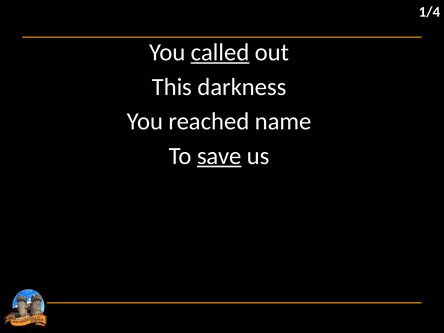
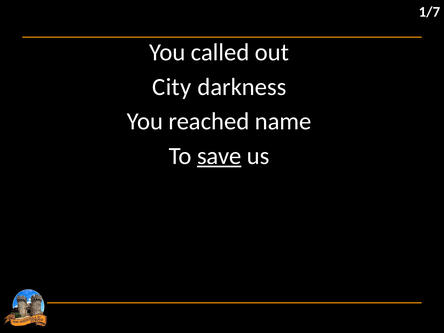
1/4: 1/4 -> 1/7 (429, 12)
called underline: present -> none (220, 52)
This: This -> City (172, 87)
